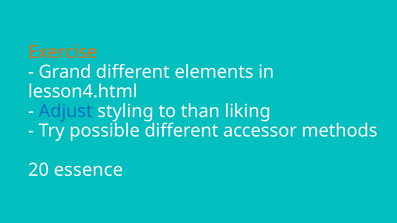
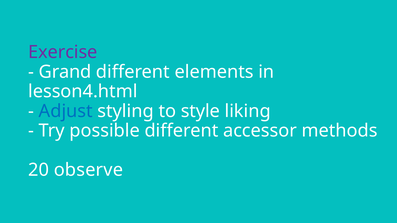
Exercise colour: orange -> purple (63, 52)
than: than -> style (200, 111)
essence: essence -> observe (88, 170)
